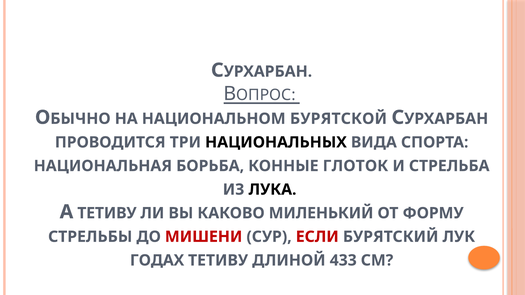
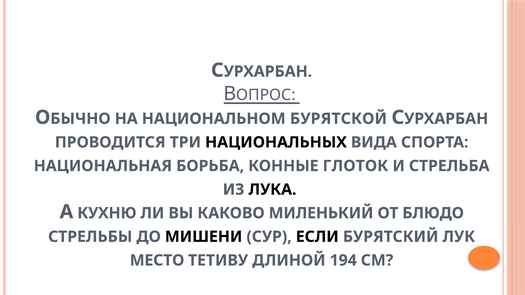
А ТЕТИВУ: ТЕТИВУ -> КУХНЮ (107, 213)
ФОРМУ: ФОРМУ -> БЛЮДО (433, 213)
МИШЕНИ colour: red -> black (204, 237)
ЕСЛИ colour: red -> black (317, 237)
ГОДАХ: ГОДАХ -> МЕСТО (157, 261)
433: 433 -> 194 (343, 261)
